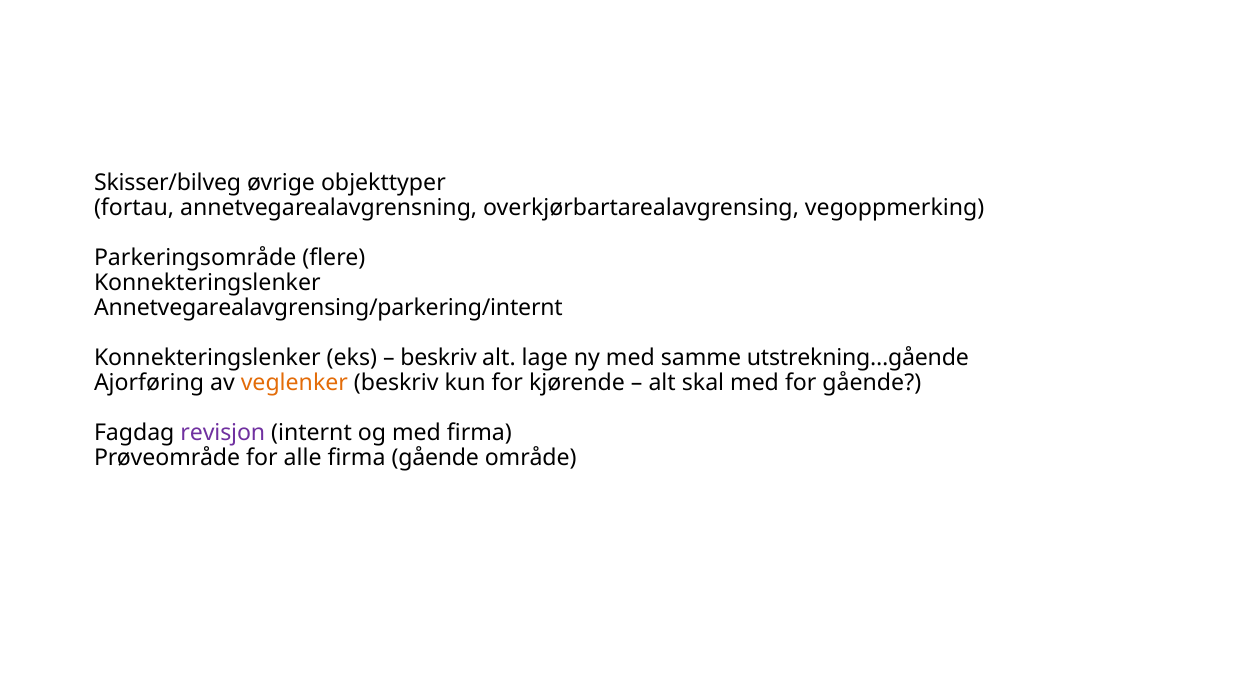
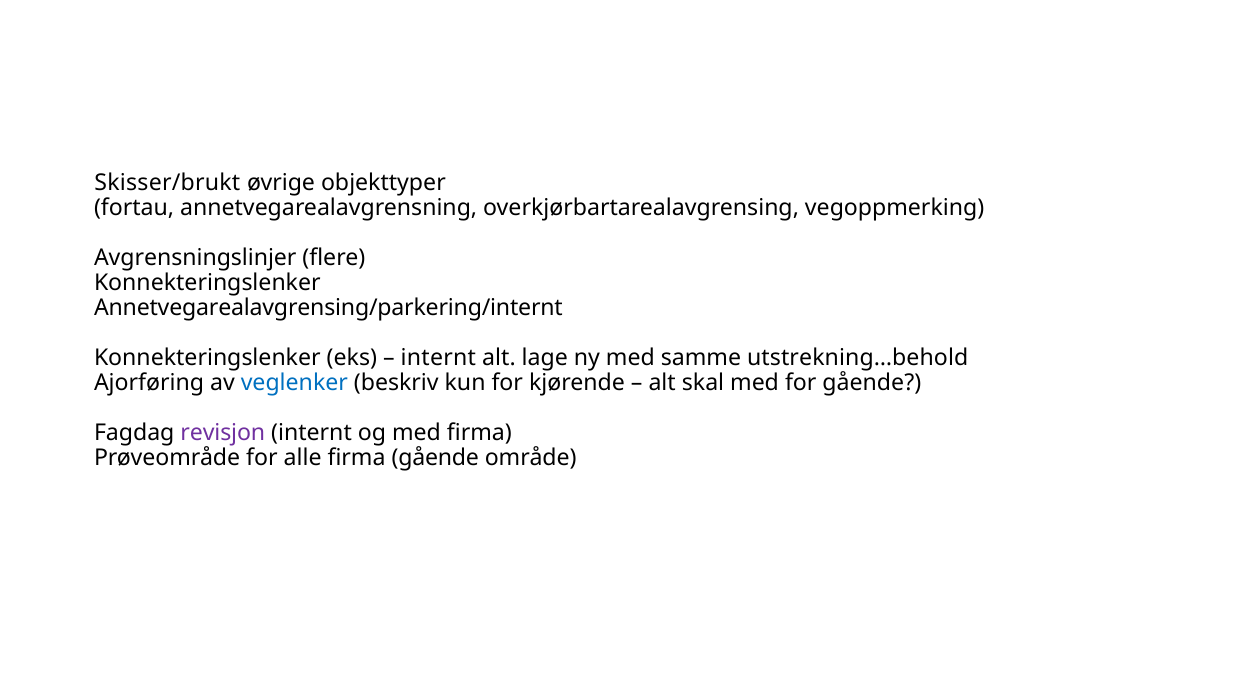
Skisser/bilveg: Skisser/bilveg -> Skisser/brukt (167, 182)
Parkeringsområde: Parkeringsområde -> Avgrensningslinjer (195, 257)
beskriv: beskriv -> internt (438, 357)
utstrekning…gående: utstrekning…gående -> utstrekning…behold (858, 357)
veglenker colour: orange -> blue (294, 382)
